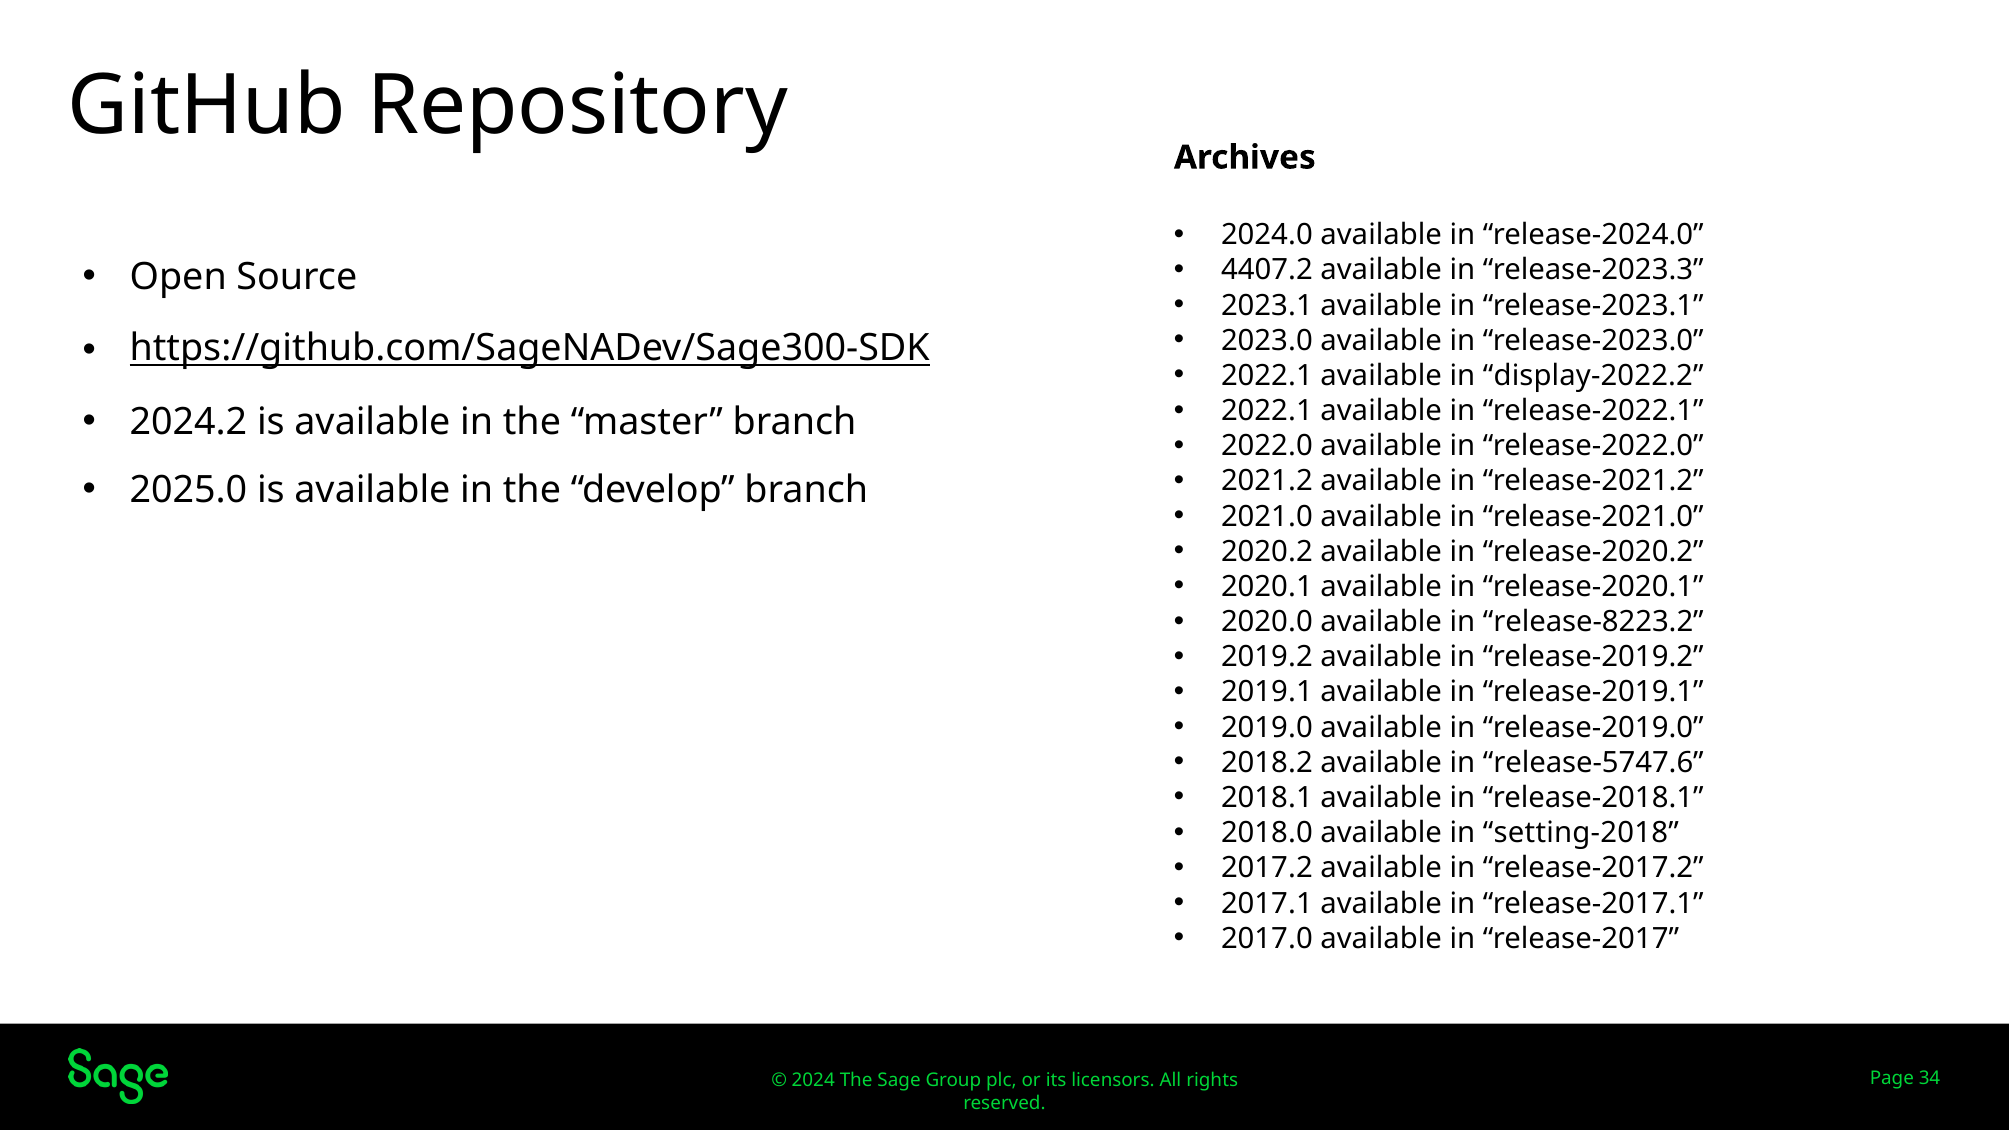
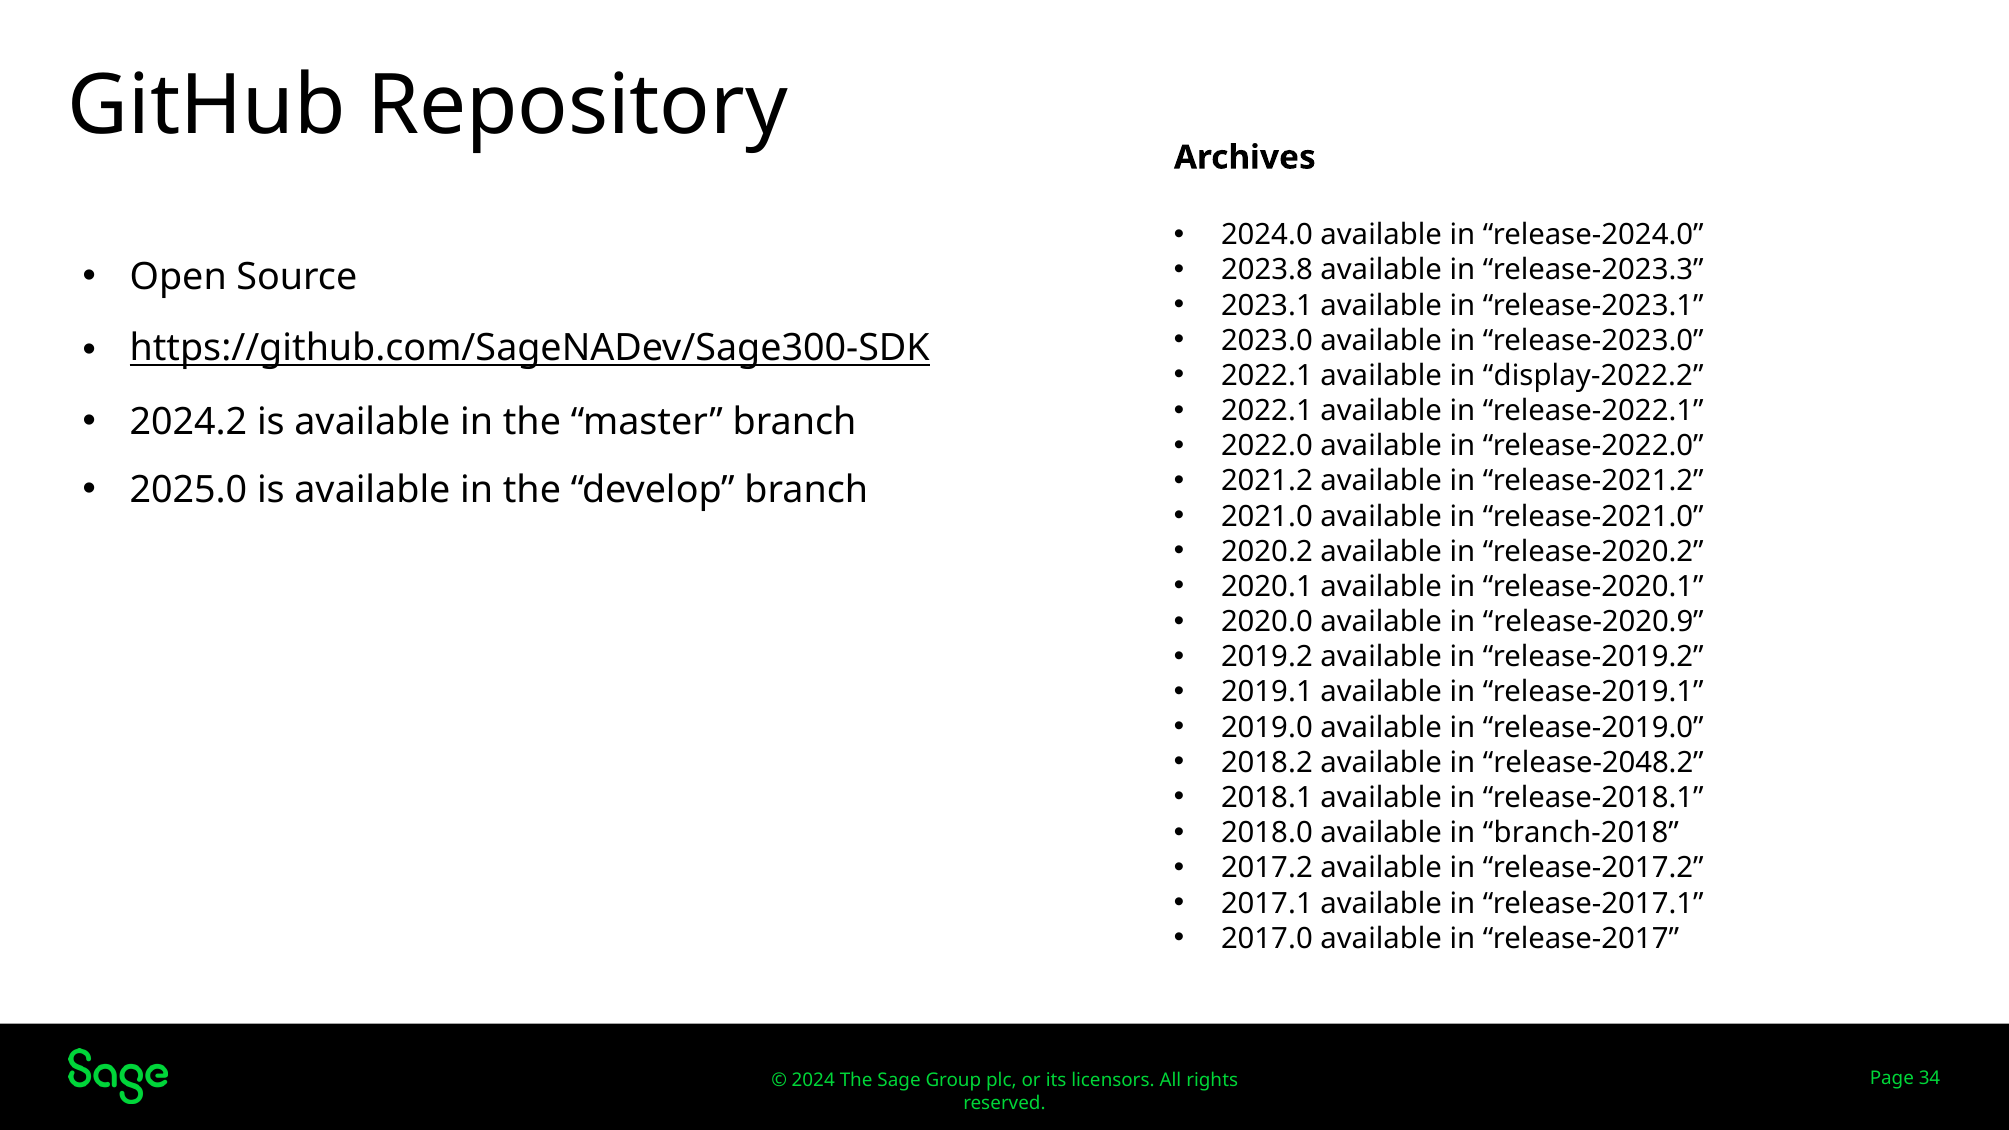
4407.2: 4407.2 -> 2023.8 (1267, 270)
release-8223.2: release-8223.2 -> release-2020.9 (1593, 622)
release-5747.6: release-5747.6 -> release-2048.2 (1593, 763)
setting-2018: setting-2018 -> branch-2018 (1581, 833)
